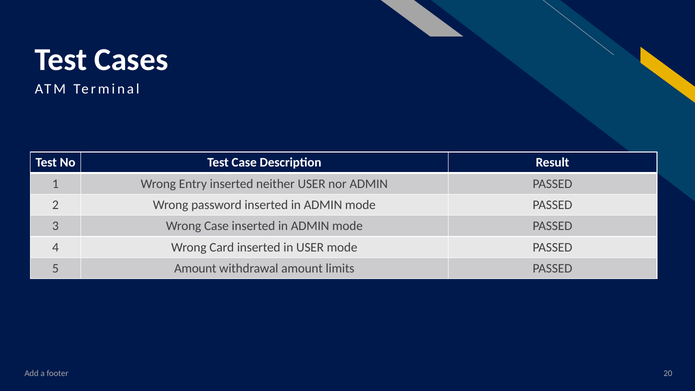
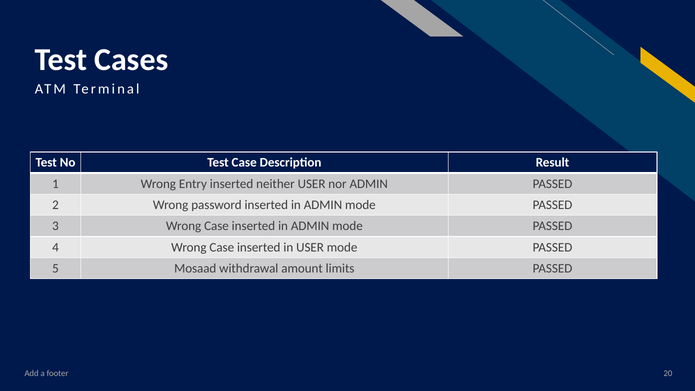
4 Wrong Card: Card -> Case (222, 247)
5 Amount: Amount -> Mosaad (195, 268)
